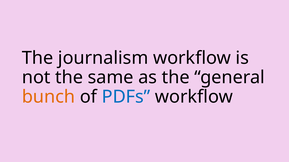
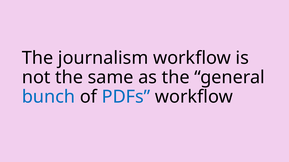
bunch colour: orange -> blue (49, 97)
